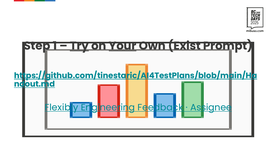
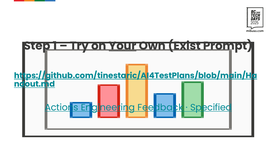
Try underline: present -> none (79, 46)
Flexibly: Flexibly -> Actions (62, 108)
Assignee: Assignee -> Specified (211, 108)
